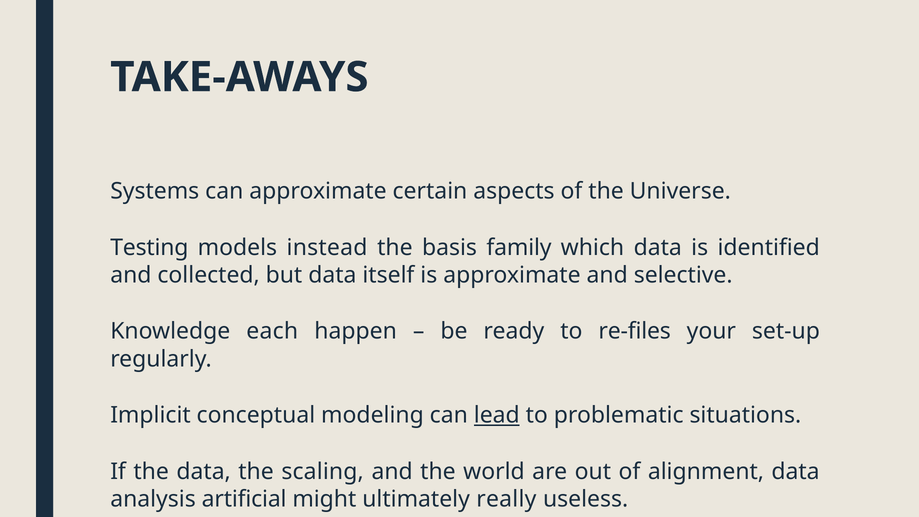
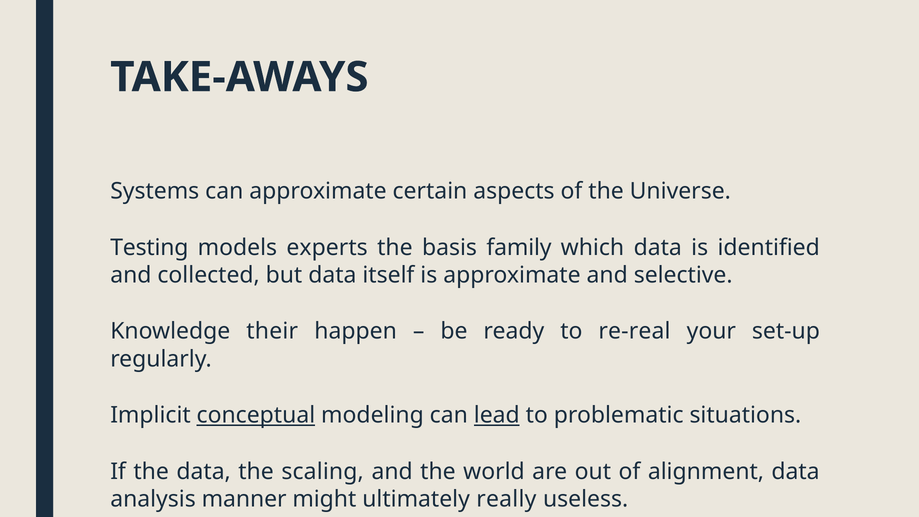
instead: instead -> experts (327, 247)
each: each -> their (272, 331)
re-files: re-files -> re-real (634, 331)
conceptual underline: none -> present (256, 415)
artificial: artificial -> manner (244, 499)
